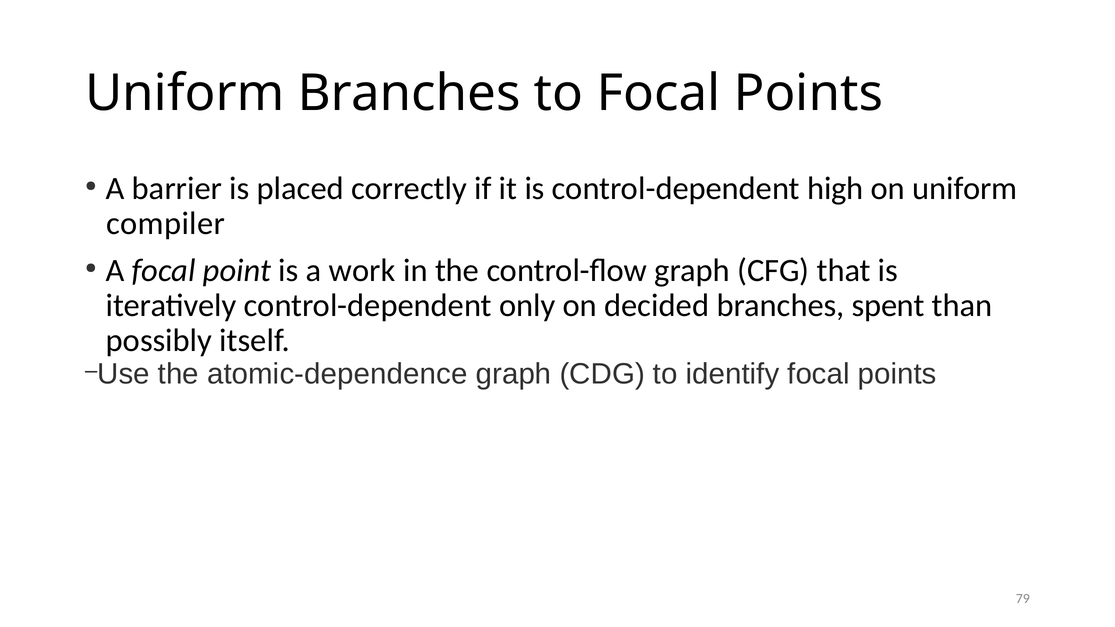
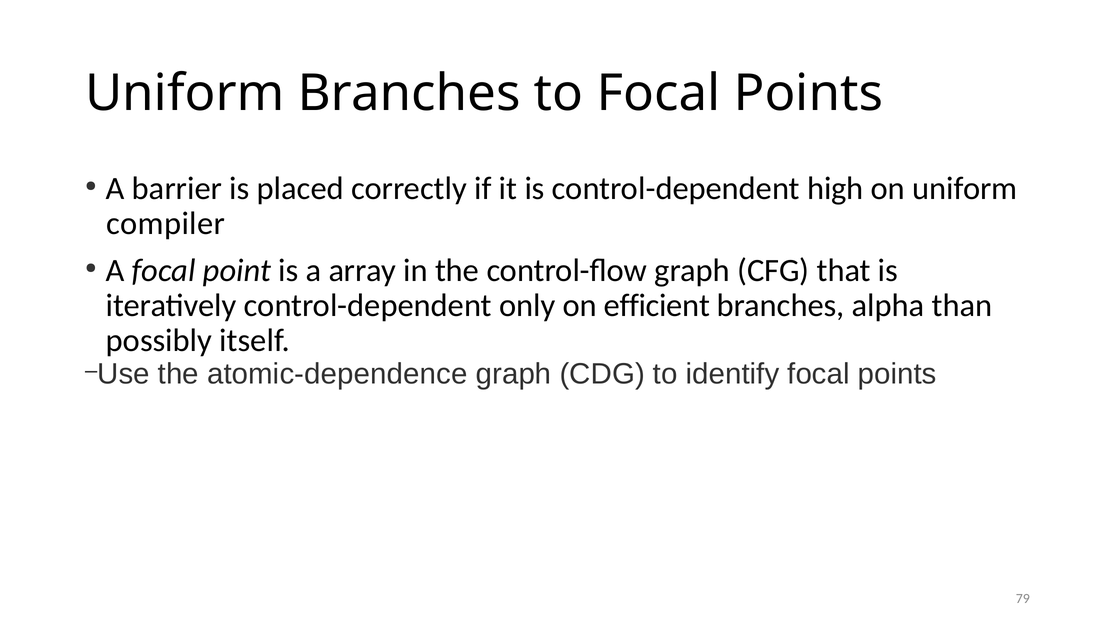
work: work -> array (362, 270)
decided: decided -> efficient (657, 306)
spent: spent -> alpha (888, 306)
